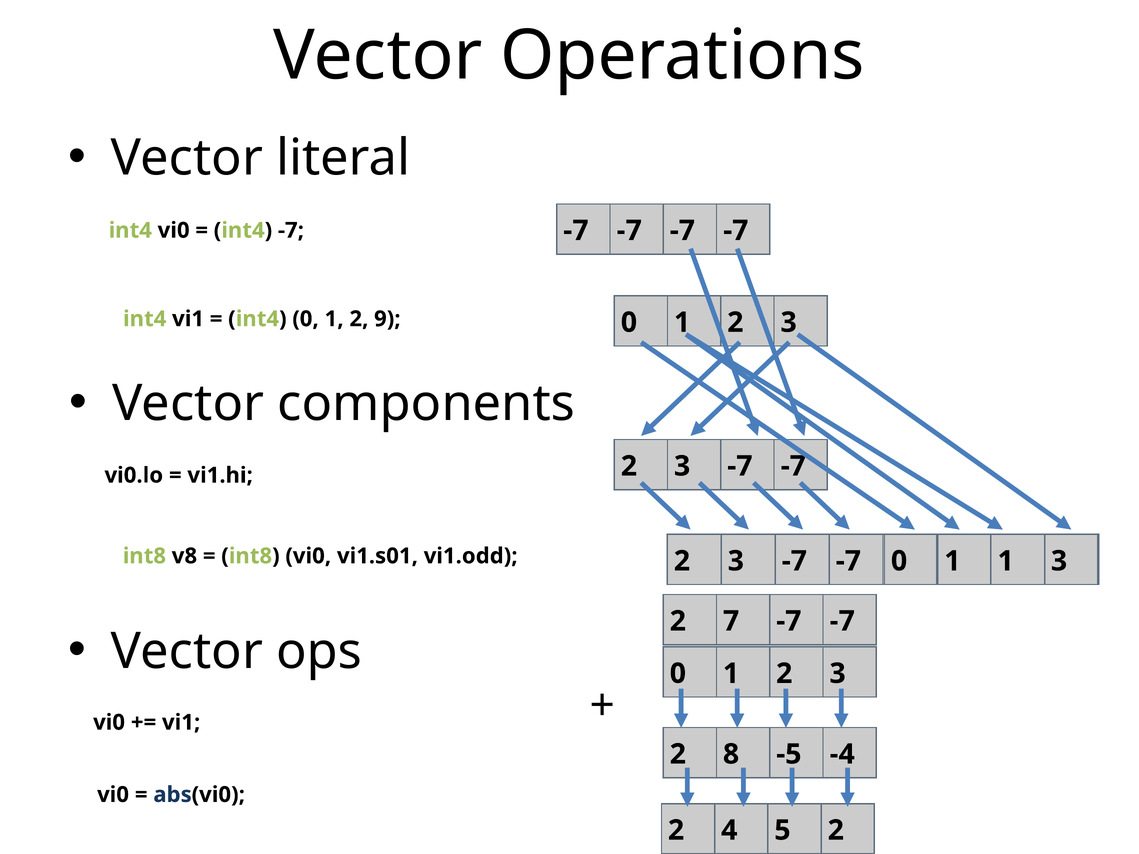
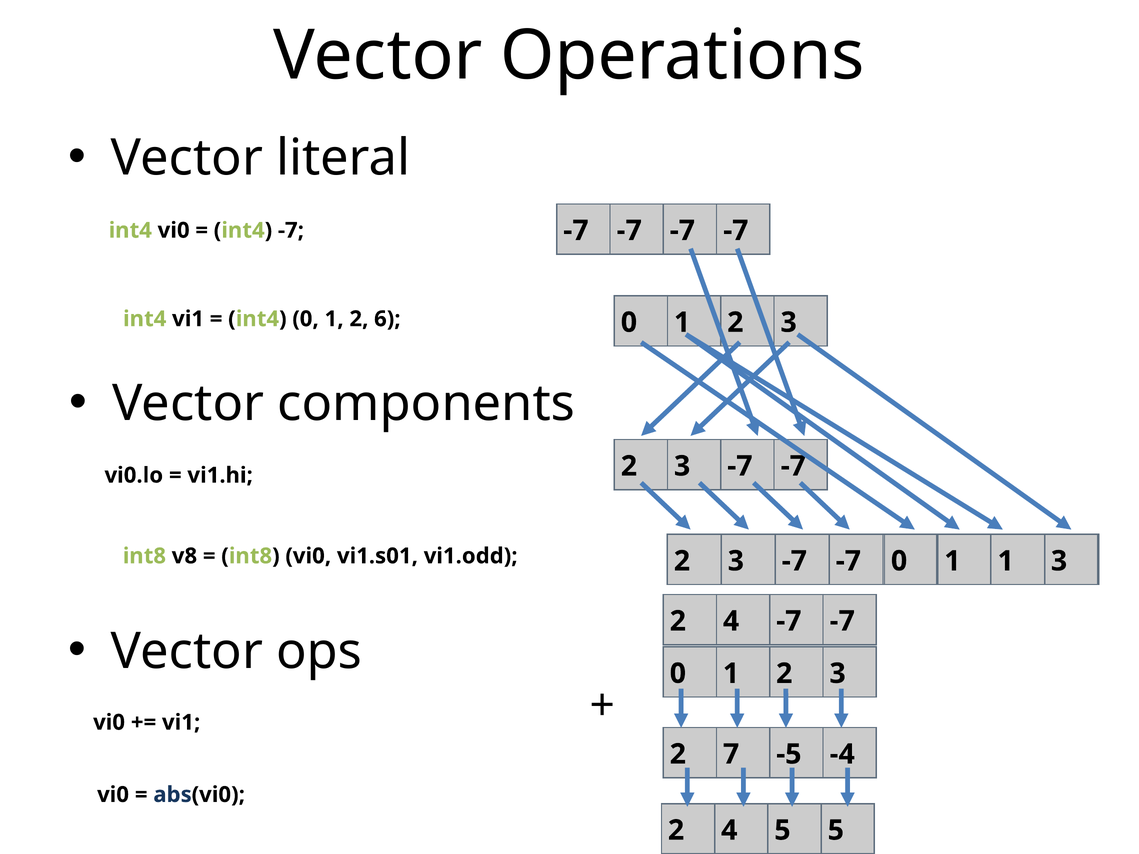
9: 9 -> 6 (387, 319)
7: 7 -> 4 (731, 621)
8: 8 -> 7 (731, 754)
5 2: 2 -> 5 (836, 831)
